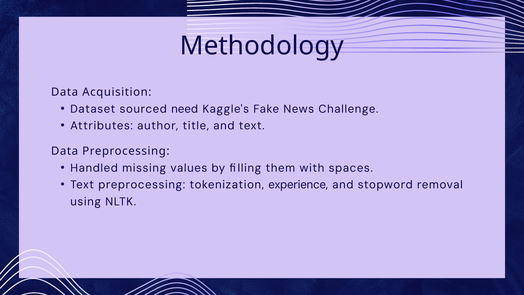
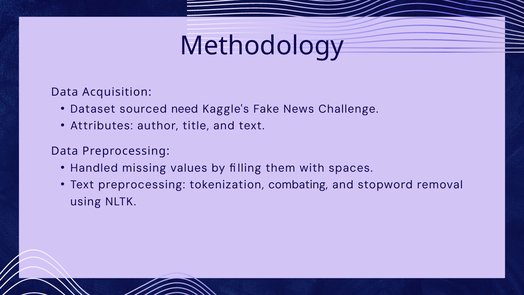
experience: experience -> combating (298, 185)
